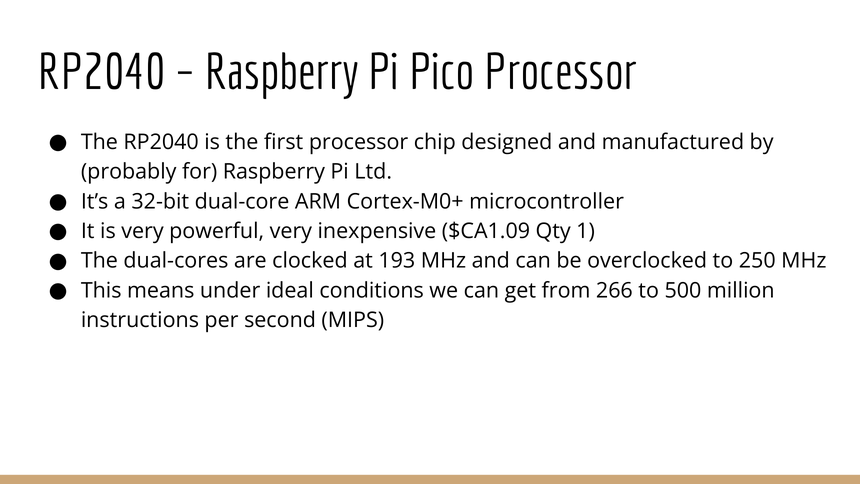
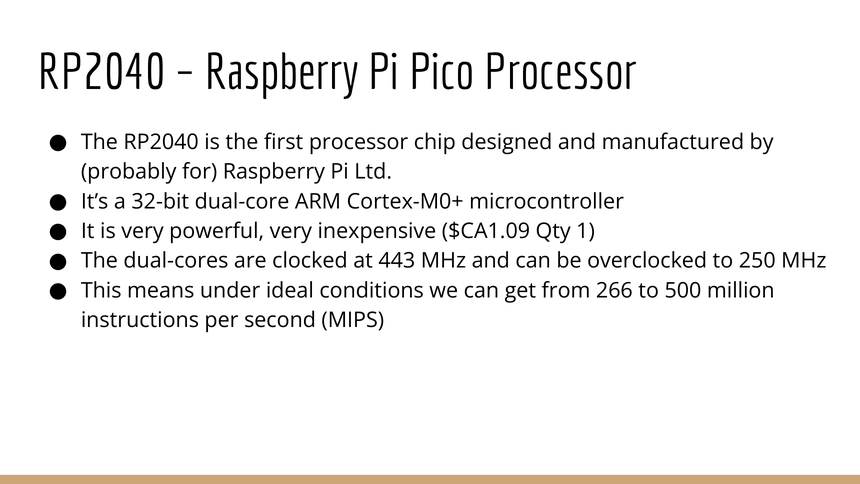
193: 193 -> 443 (397, 261)
